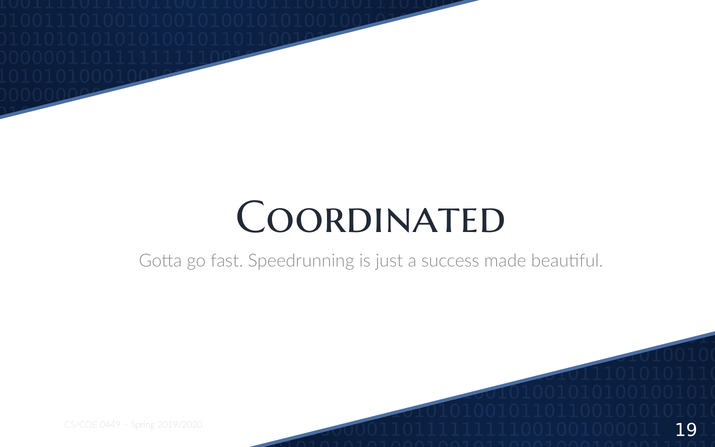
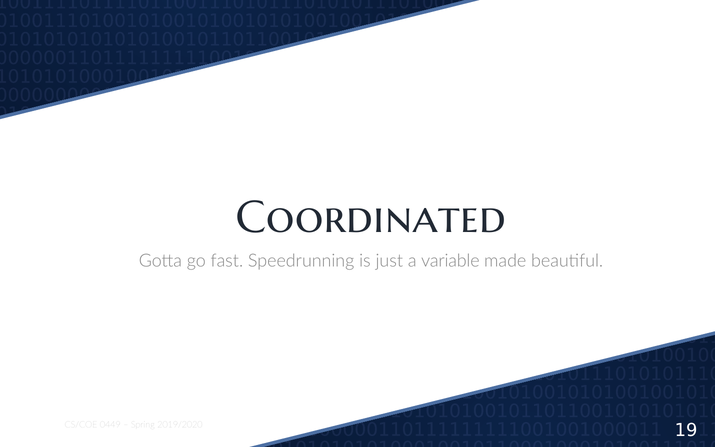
success: success -> variable (450, 261)
